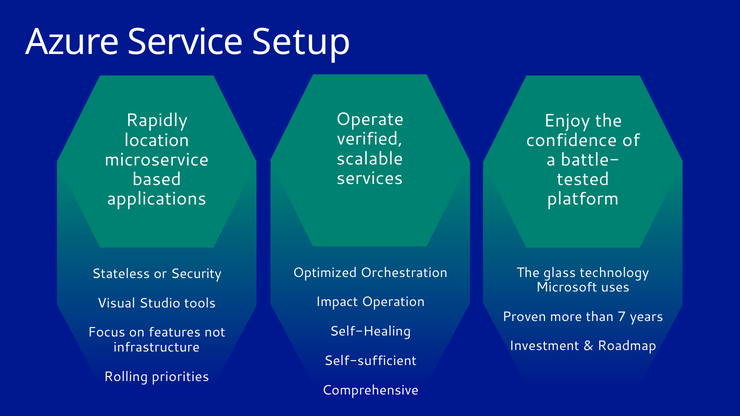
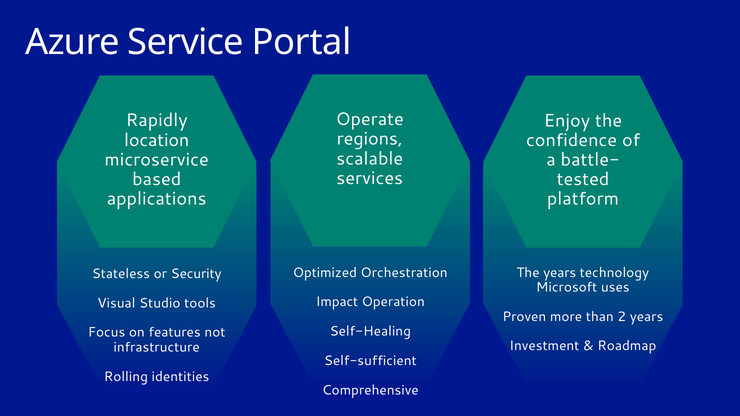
Setup: Setup -> Portal (302, 42)
verified: verified -> regions (370, 139)
The glass: glass -> years (560, 273)
7: 7 -> 2 (622, 317)
priorities: priorities -> identities (180, 377)
